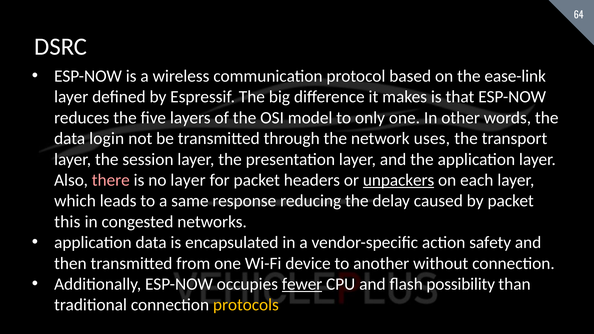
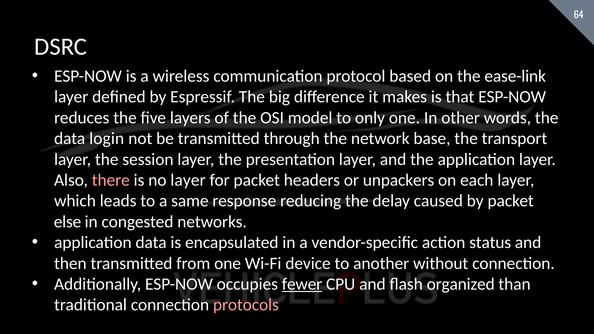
uses: uses -> base (432, 139)
unpackers underline: present -> none (399, 180)
this: this -> else (67, 222)
safety: safety -> status (490, 243)
possibility: possibility -> organized (461, 284)
protocols colour: yellow -> pink (246, 305)
